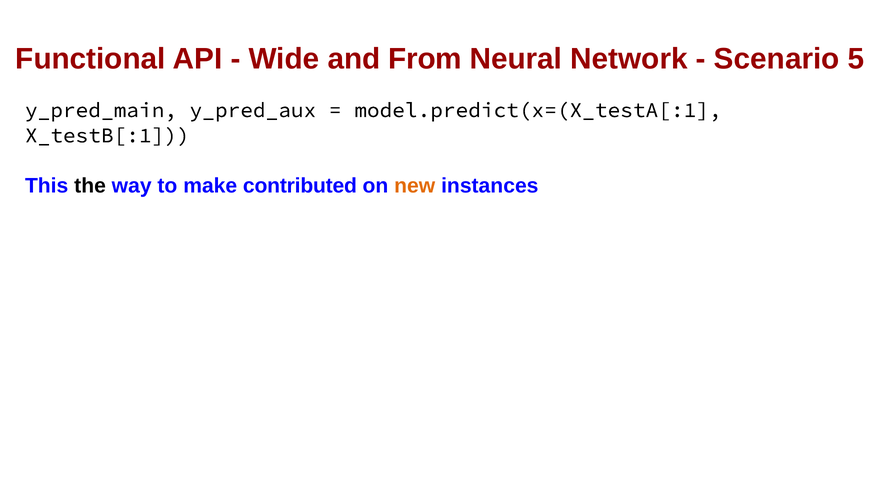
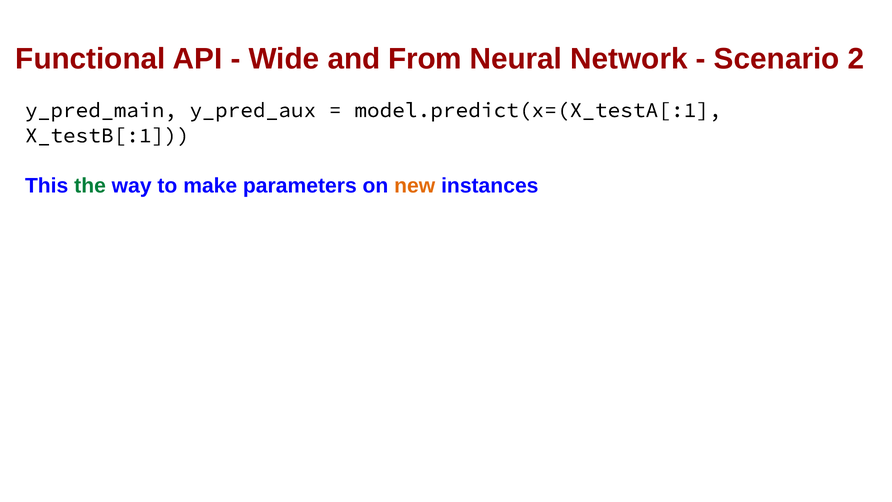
5: 5 -> 2 (856, 59)
the colour: black -> green (90, 186)
contributed: contributed -> parameters (300, 186)
